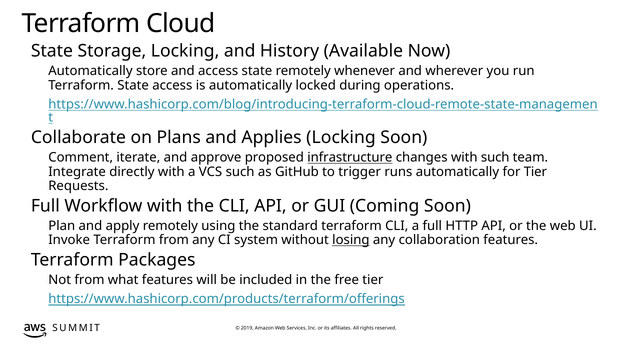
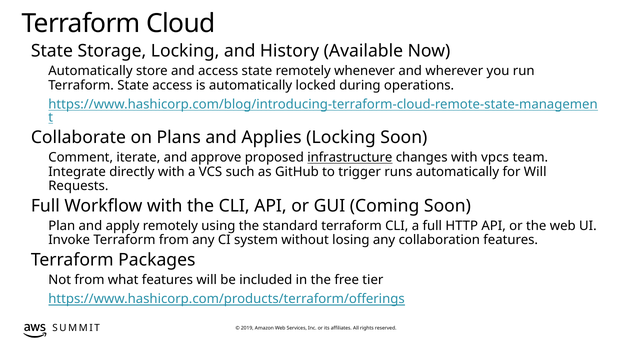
with such: such -> vpcs (495, 158)
for Tier: Tier -> Will (535, 172)
losing underline: present -> none (351, 240)
